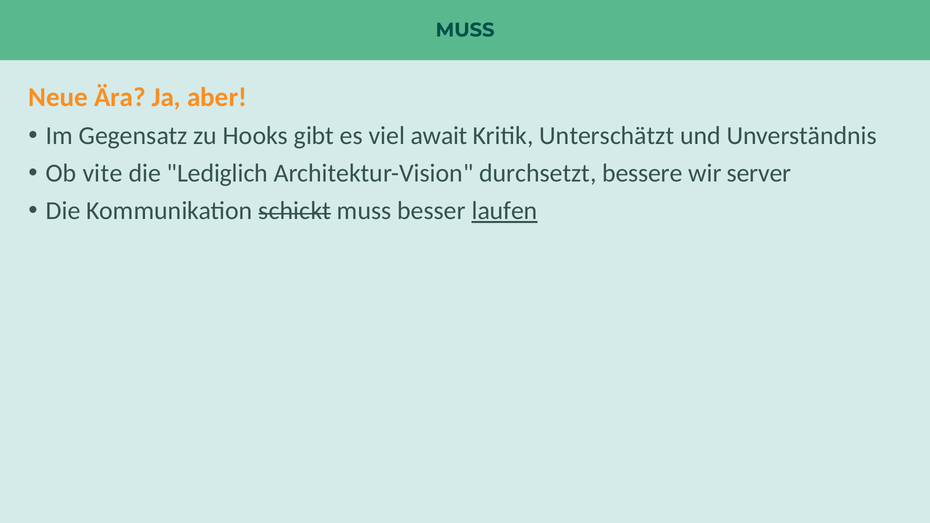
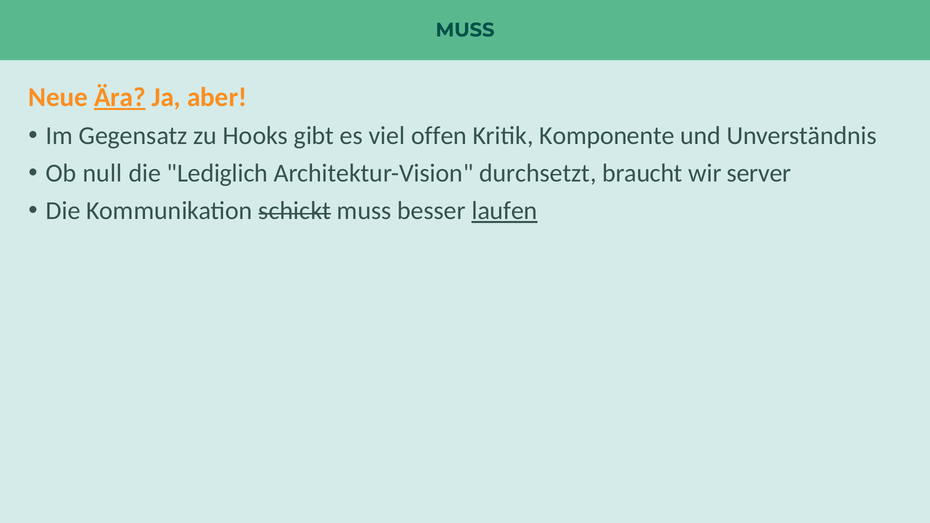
Ära underline: none -> present (120, 97)
await: await -> offen (439, 136)
Unterschätzt: Unterschätzt -> Komponente (607, 136)
vite: vite -> null (102, 173)
bessere: bessere -> braucht (642, 173)
